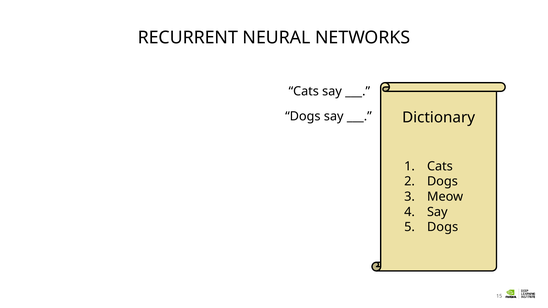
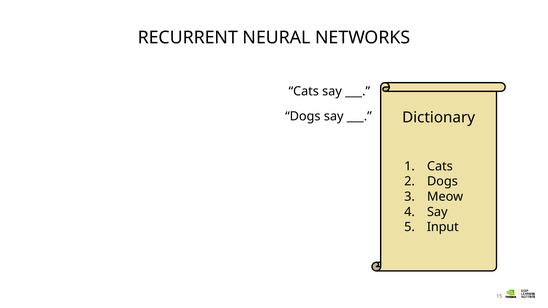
Dogs: Dogs -> Input (443, 227)
